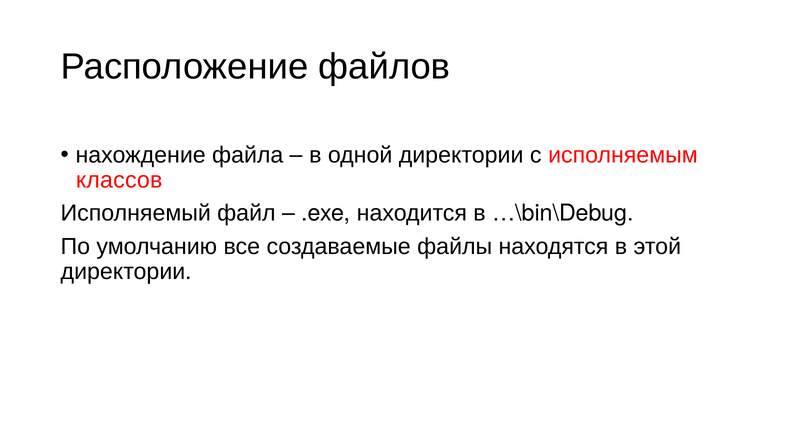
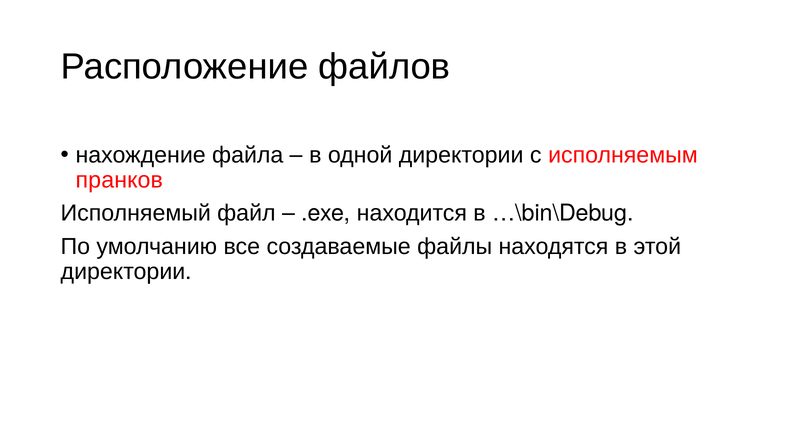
классов: классов -> пранков (119, 180)
